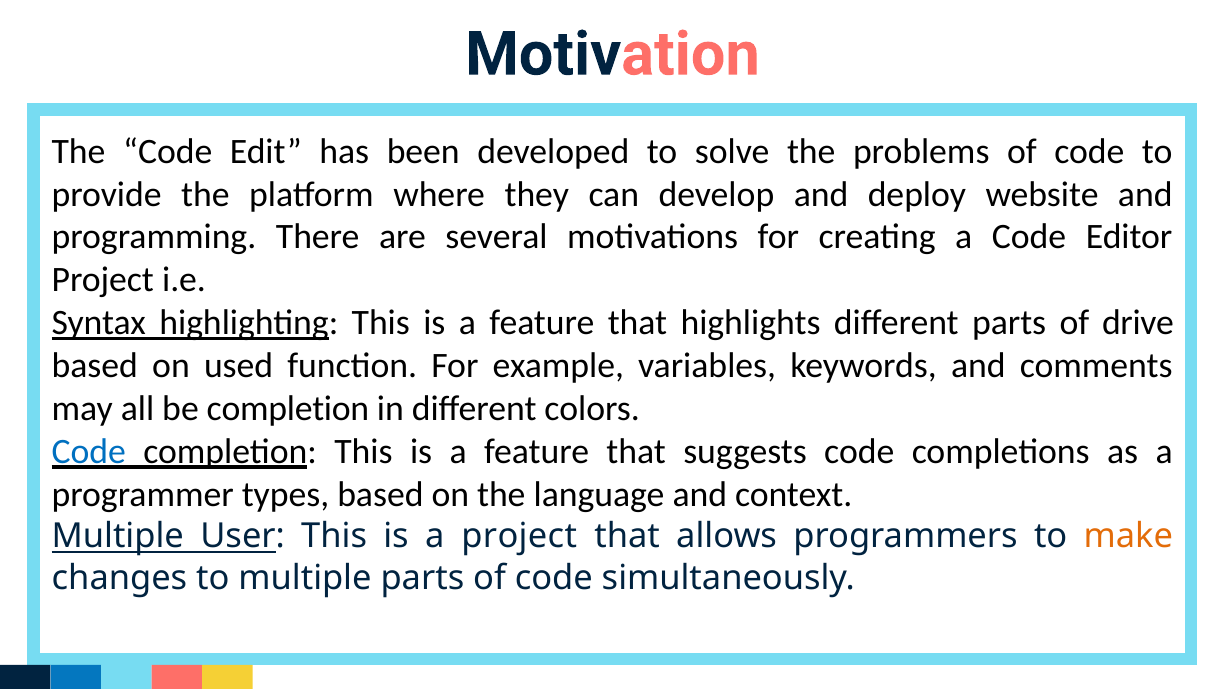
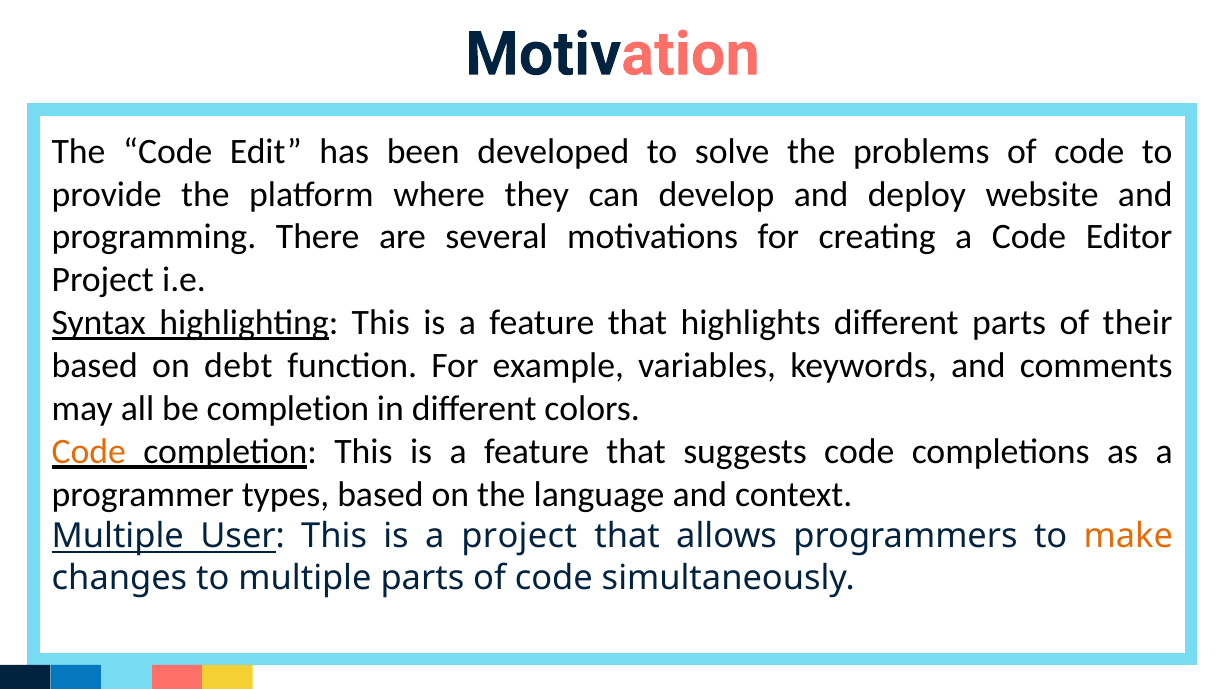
drive: drive -> their (1138, 323)
used: used -> debt (238, 366)
Code colour: blue -> orange (89, 452)
